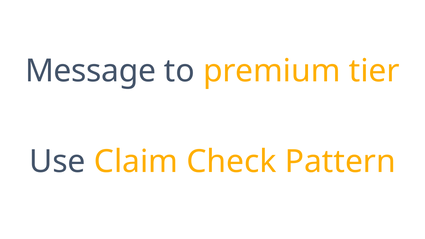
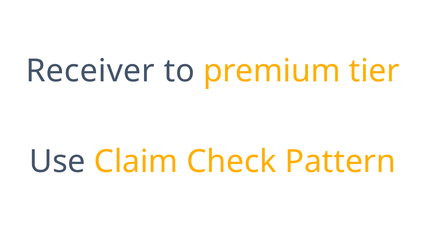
Message: Message -> Receiver (90, 71)
